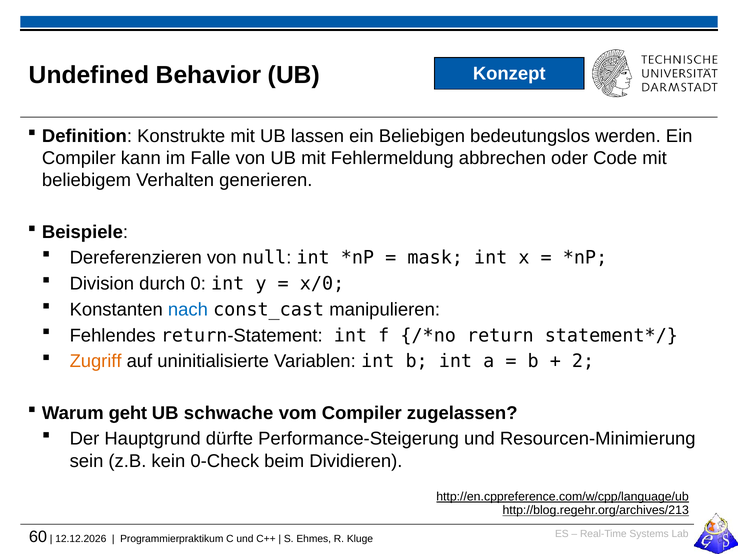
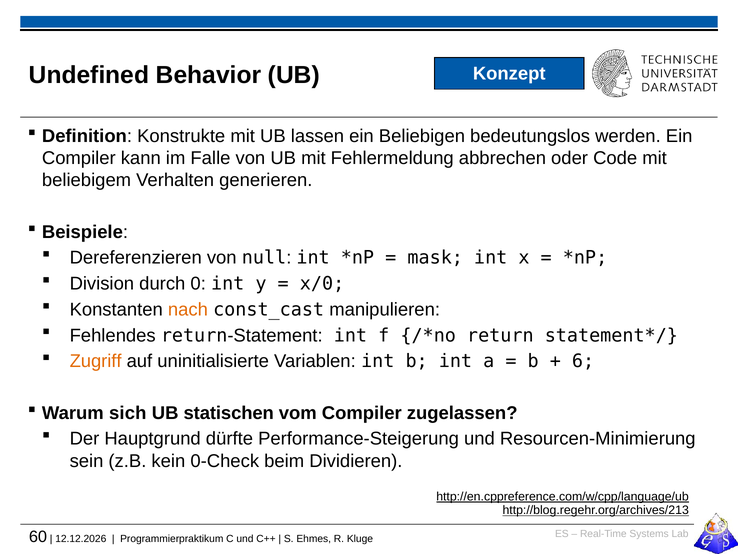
nach colour: blue -> orange (188, 309)
2: 2 -> 6 (583, 361)
geht: geht -> sich (128, 413)
schwache: schwache -> statischen (229, 413)
